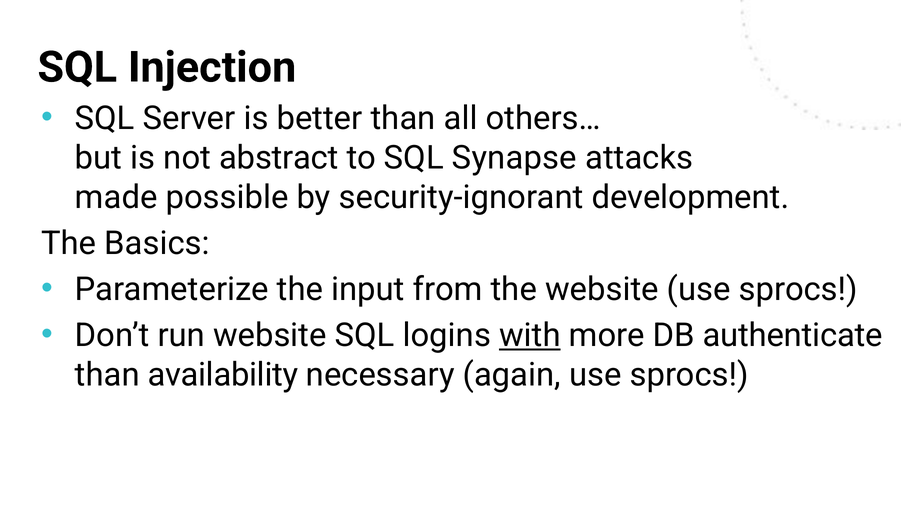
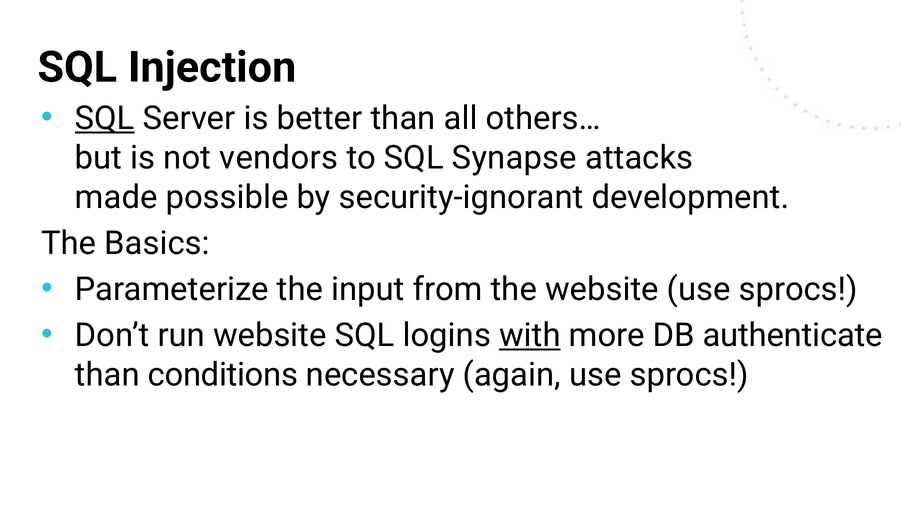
SQL underline: none -> present (105, 118)
abstract: abstract -> vendors (279, 158)
availability: availability -> conditions (223, 375)
